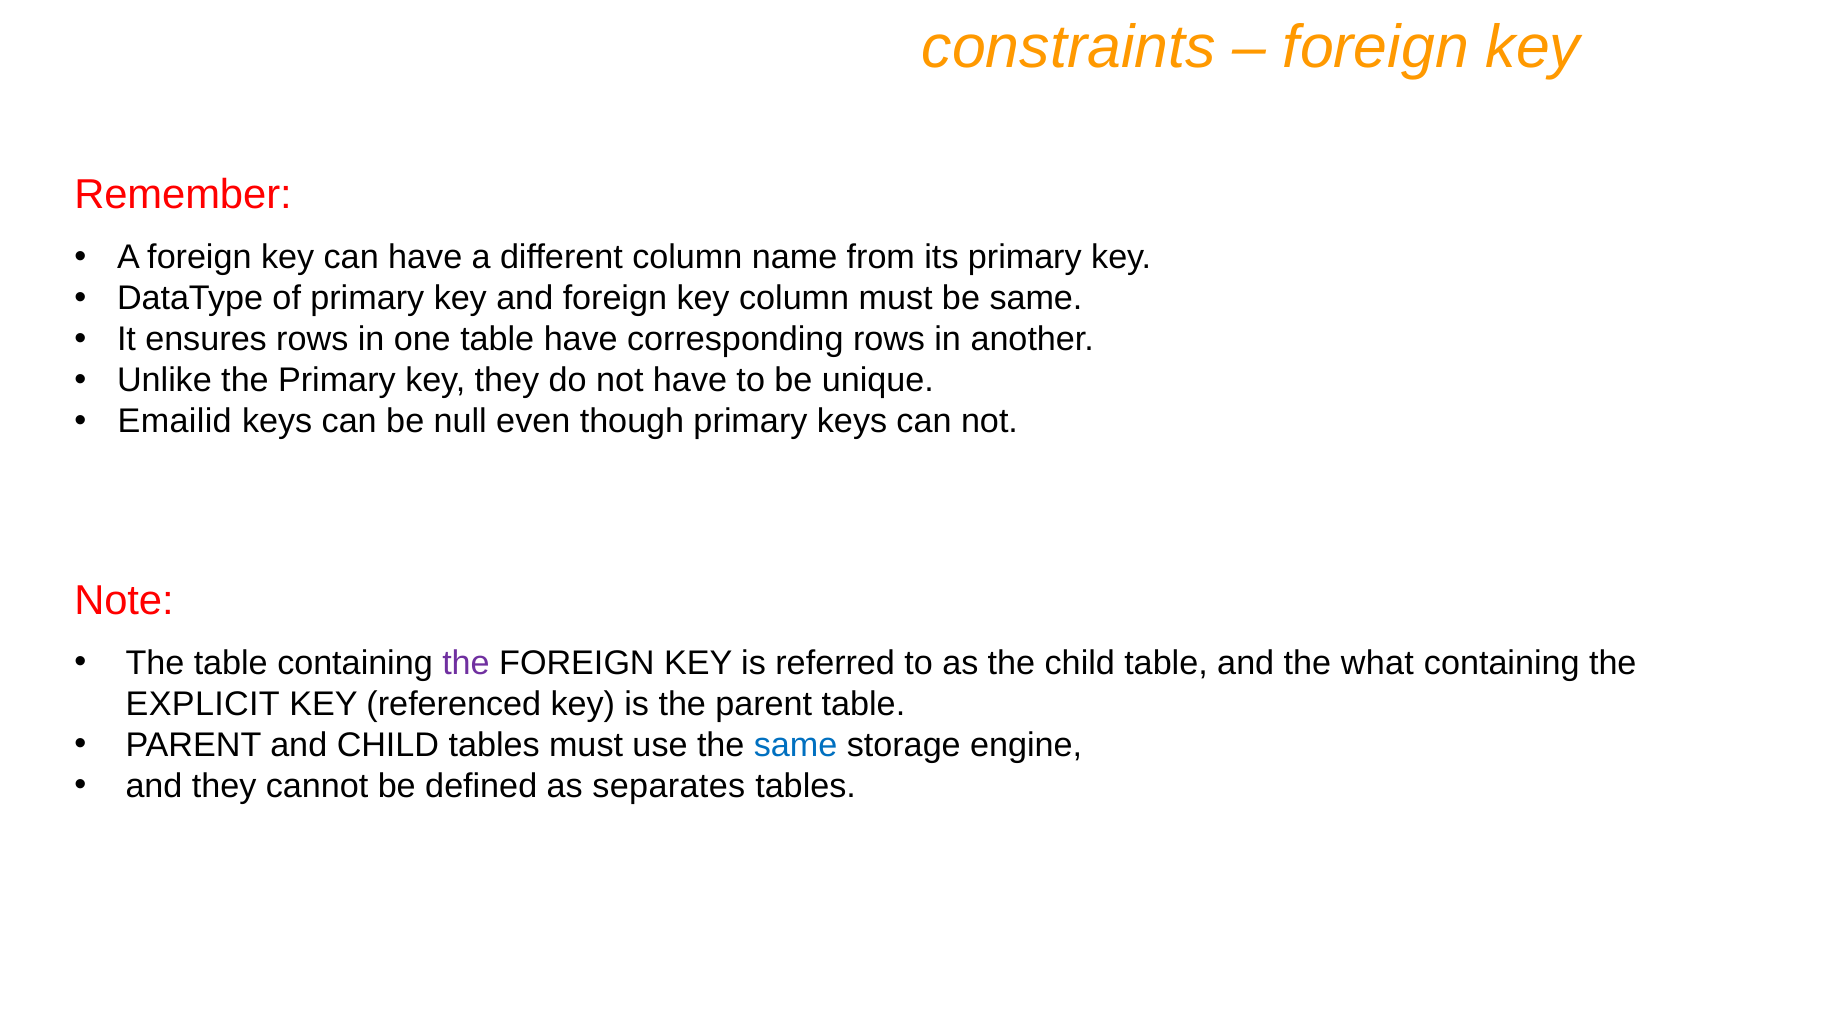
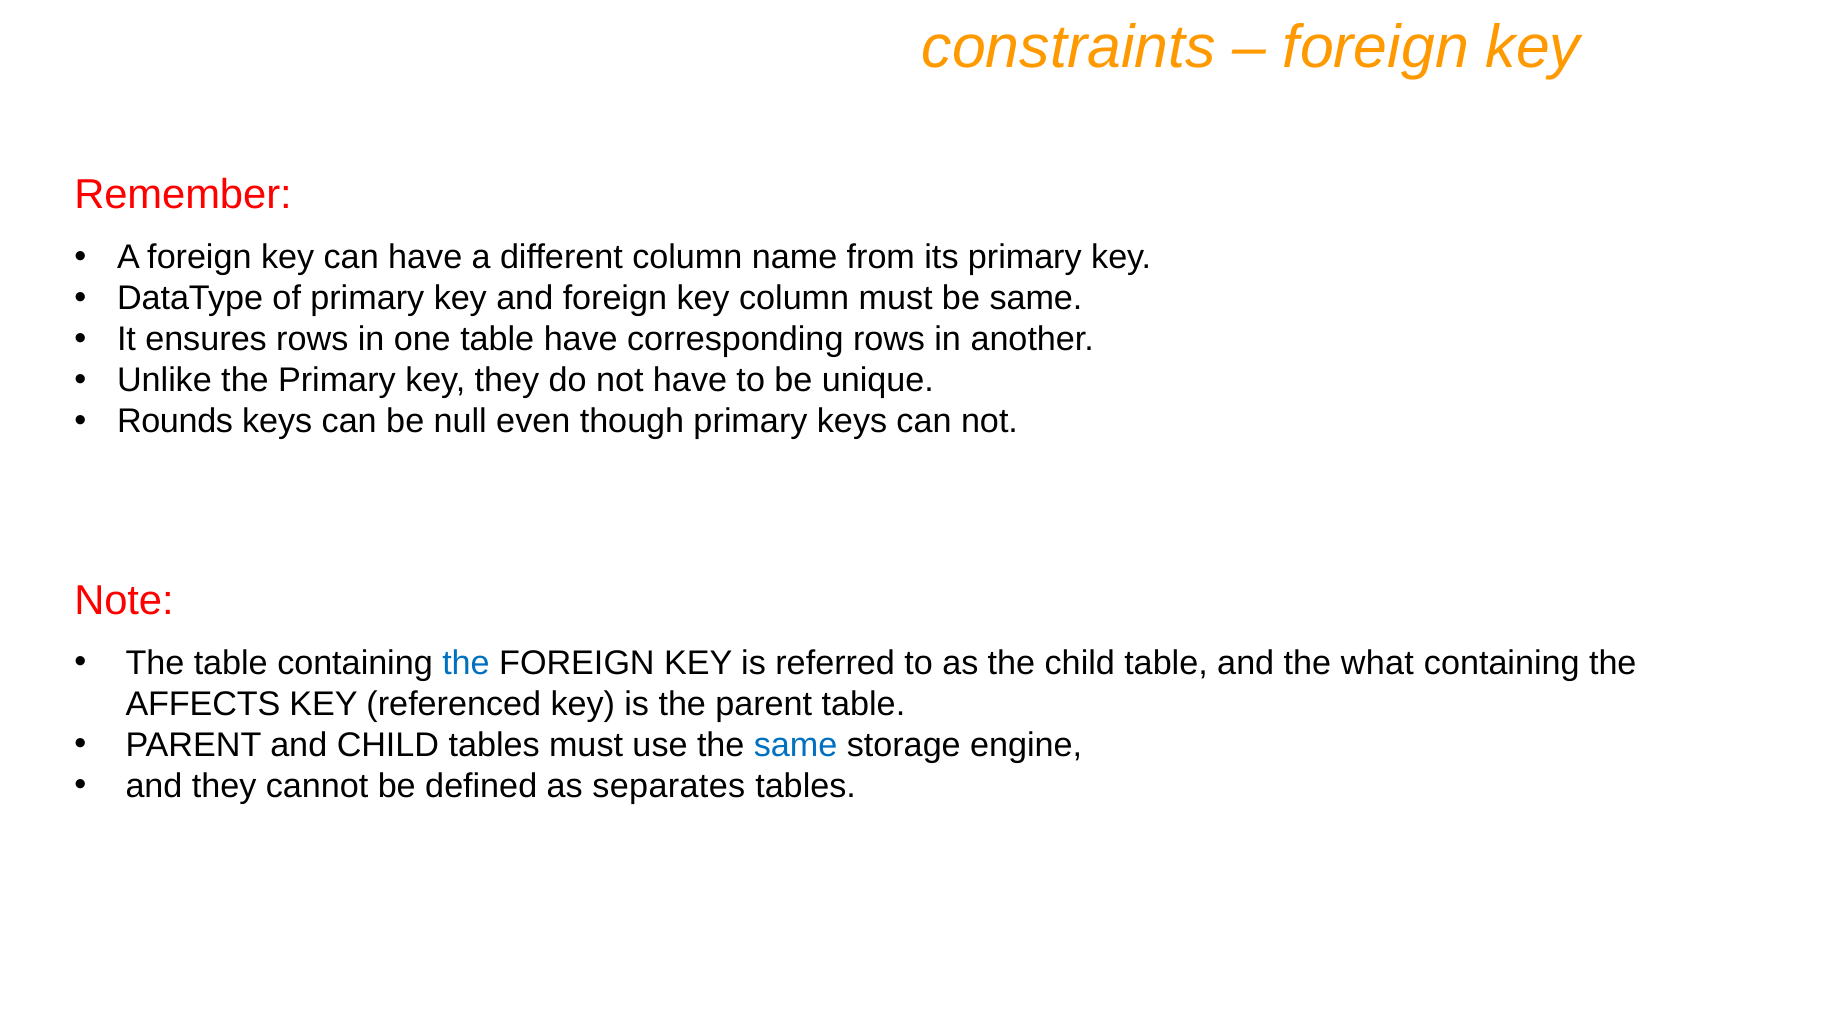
Emailid: Emailid -> Rounds (175, 422)
the colour: purple -> blue (466, 663)
EXPLICIT: EXPLICIT -> AFFECTS (203, 704)
